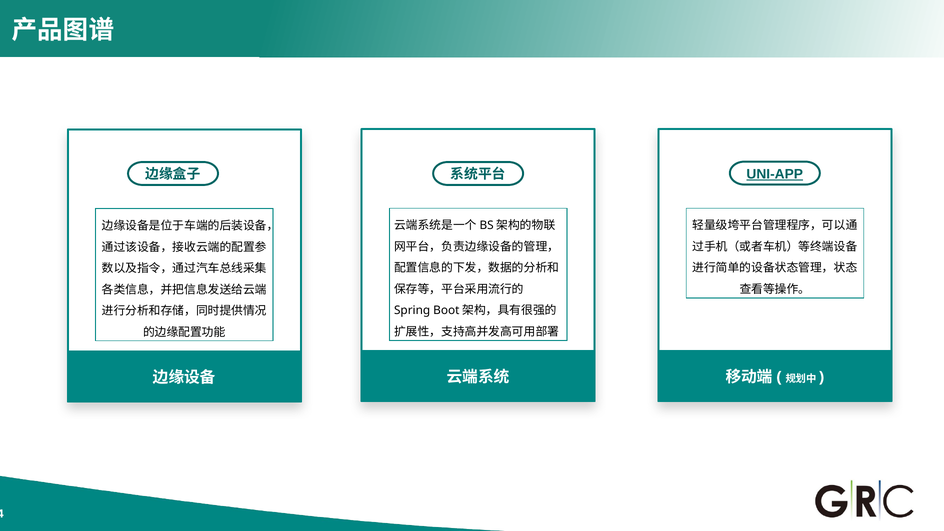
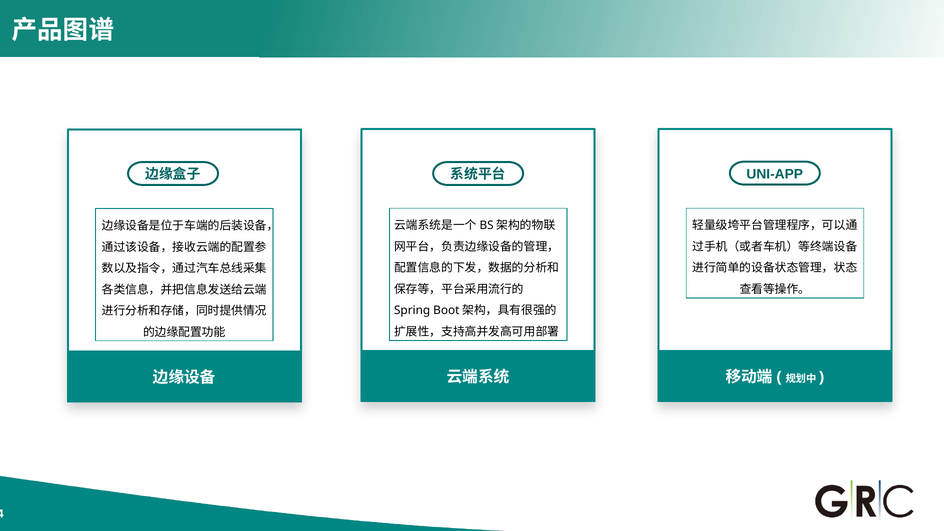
UNI-APP underline: present -> none (775, 174)
